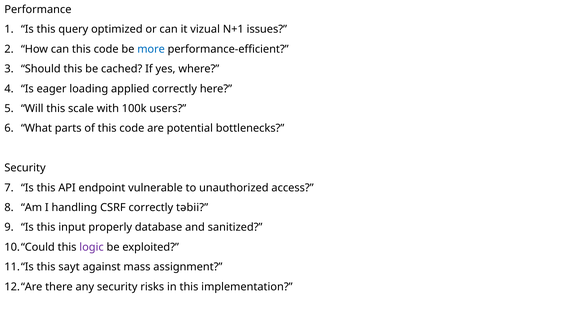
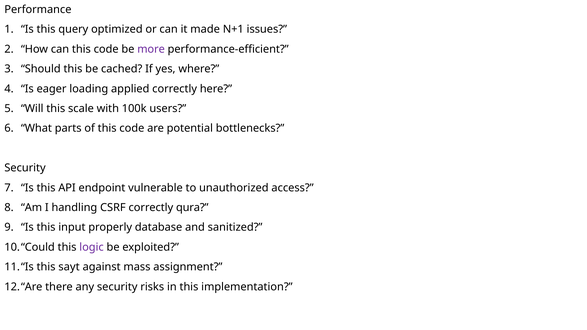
vizual: vizual -> made (205, 29)
more colour: blue -> purple (151, 49)
təbii: təbii -> qura (192, 208)
